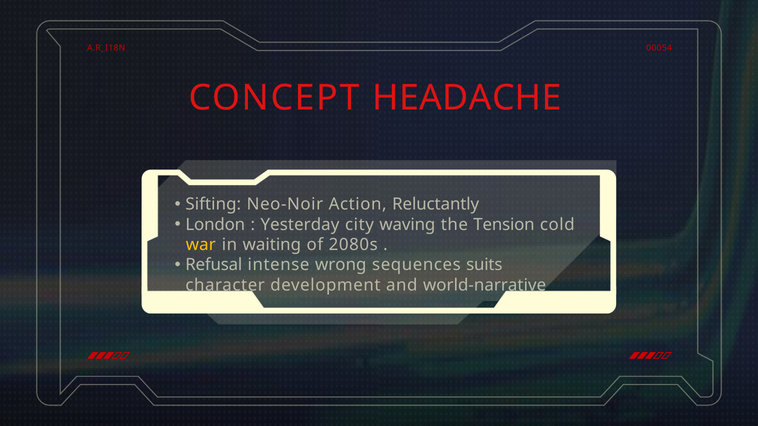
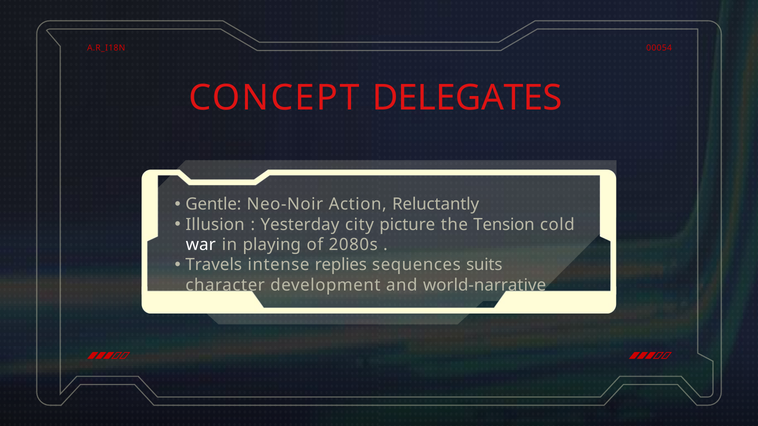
HEADACHE: HEADACHE -> DELEGATES (467, 98)
Sifting: Sifting -> Gentle (213, 205)
London: London -> Illusion (215, 225)
waving: waving -> picture (407, 225)
war colour: yellow -> white (201, 245)
waiting: waiting -> playing (272, 245)
Refusal: Refusal -> Travels (214, 265)
wrong: wrong -> replies (341, 265)
